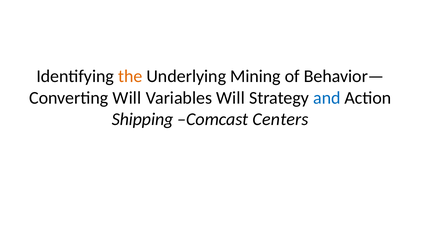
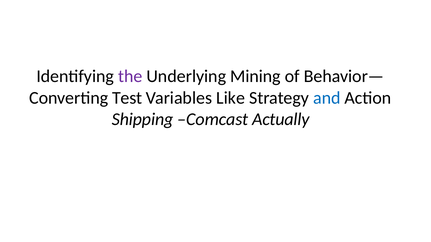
the colour: orange -> purple (130, 76)
Will: Will -> Test (127, 98)
Variables Will: Will -> Like (231, 98)
Centers: Centers -> Actually (281, 120)
